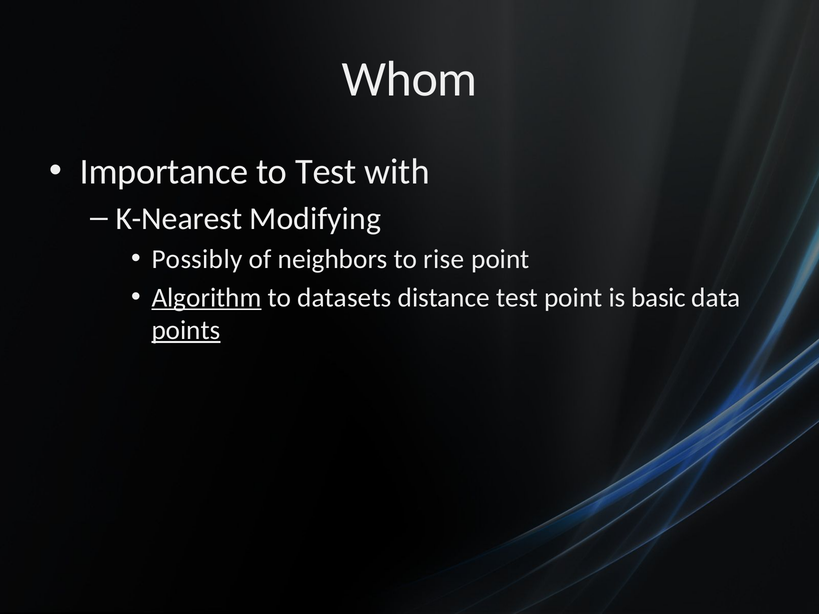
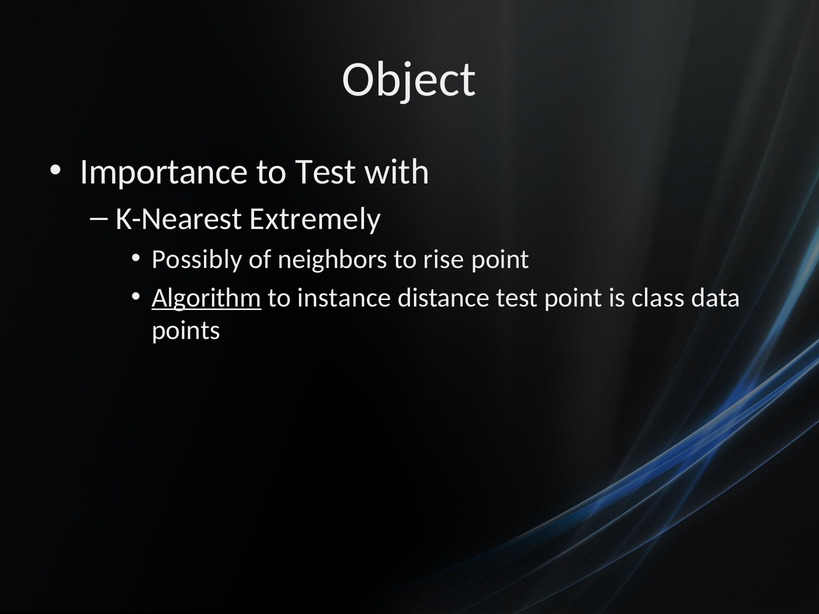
Whom: Whom -> Object (409, 79)
Modifying: Modifying -> Extremely (315, 219)
datasets: datasets -> instance (344, 298)
basic: basic -> class (658, 298)
points underline: present -> none (186, 330)
